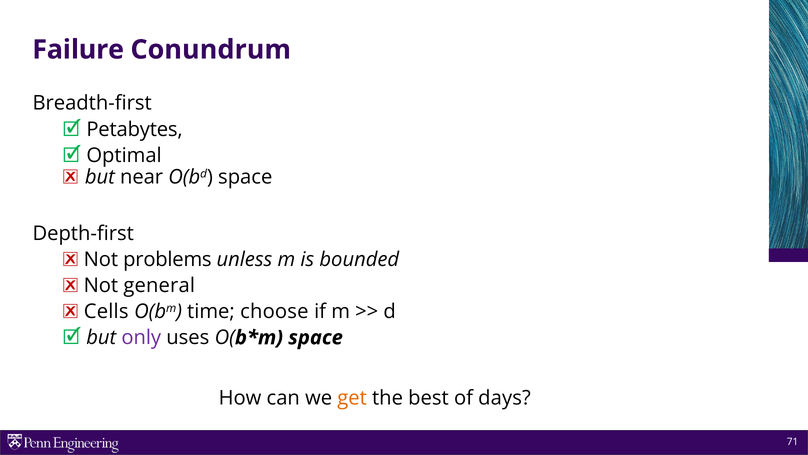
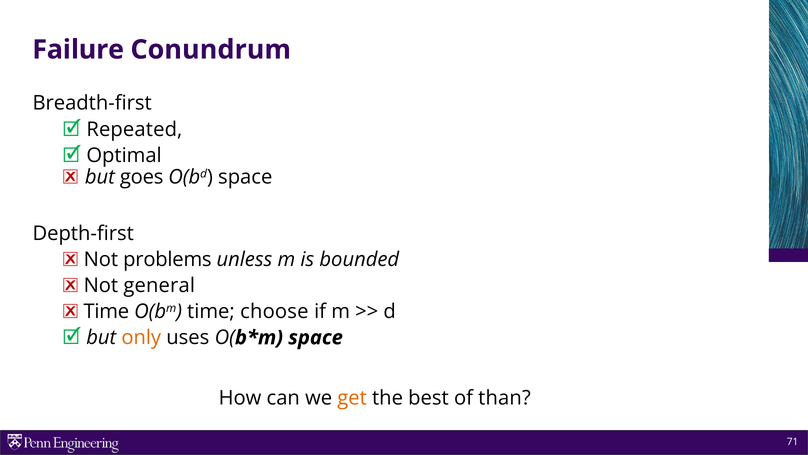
Petabytes: Petabytes -> Repeated (134, 129)
near: near -> goes (142, 177)
Cells: Cells -> Time (106, 311)
only colour: purple -> orange (141, 337)
days: days -> than (504, 398)
